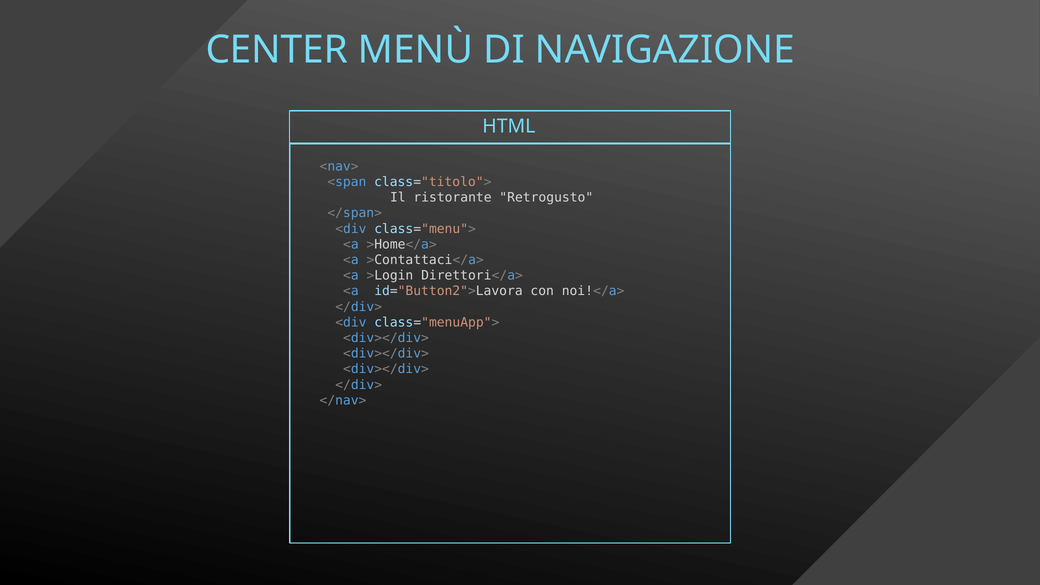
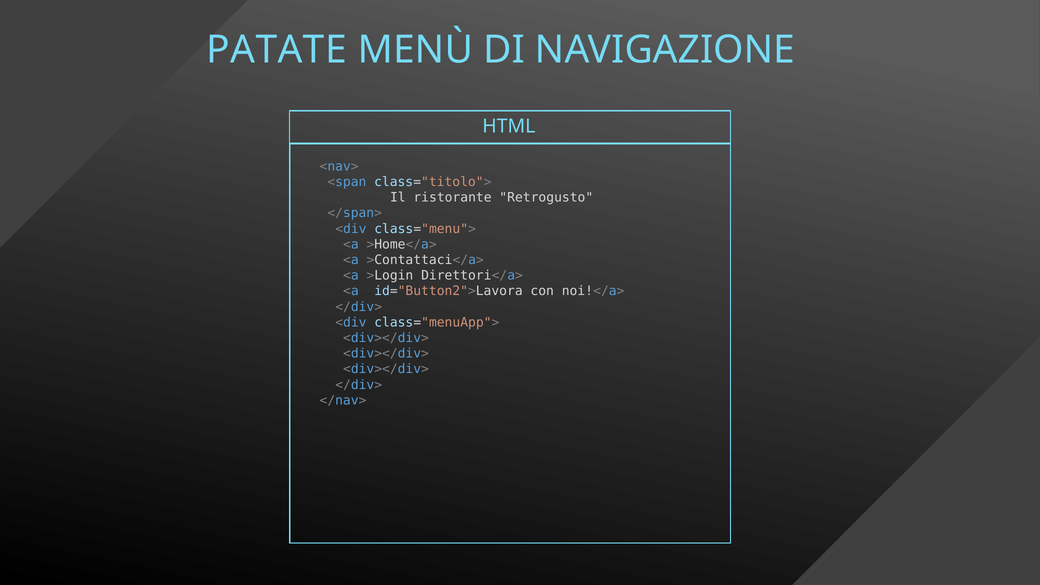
CENTER: CENTER -> PATATE (276, 50)
